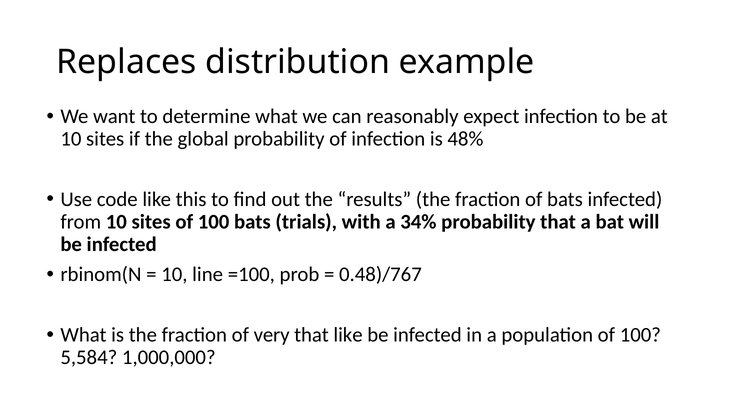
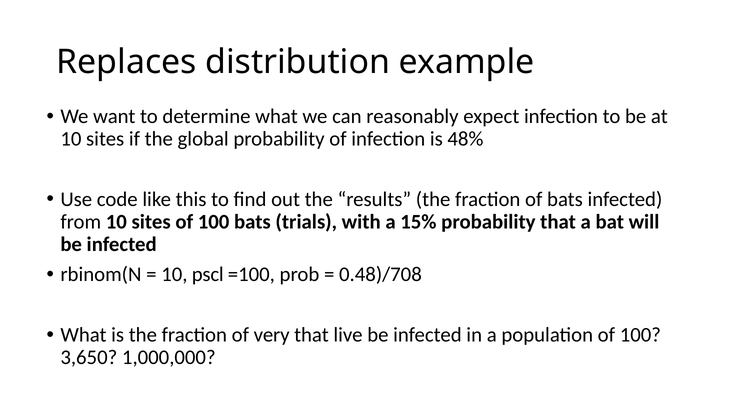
34%: 34% -> 15% (418, 222)
line: line -> pscl (208, 274)
0.48)/767: 0.48)/767 -> 0.48)/708 (380, 274)
that like: like -> live (348, 335)
5,584: 5,584 -> 3,650 (89, 357)
